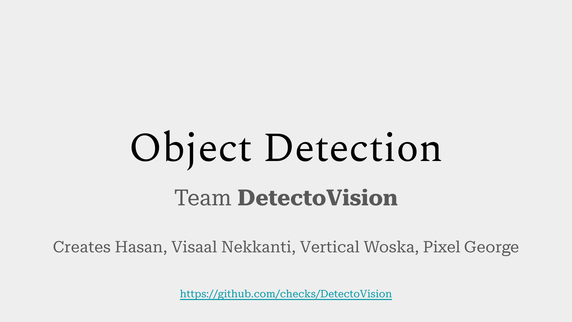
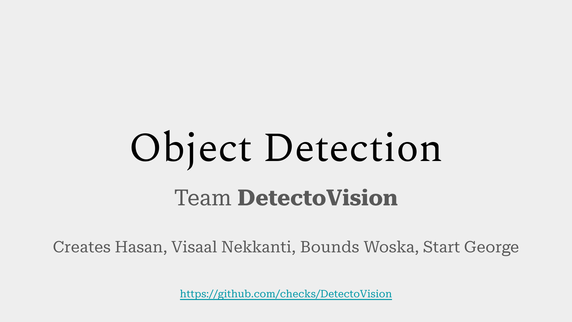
Vertical: Vertical -> Bounds (330, 247)
Pixel: Pixel -> Start (442, 247)
